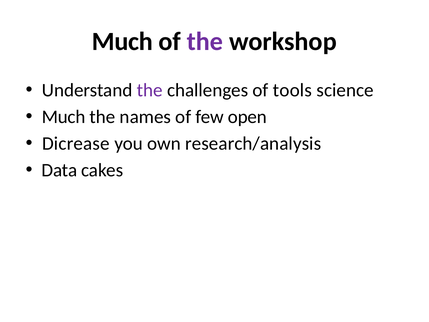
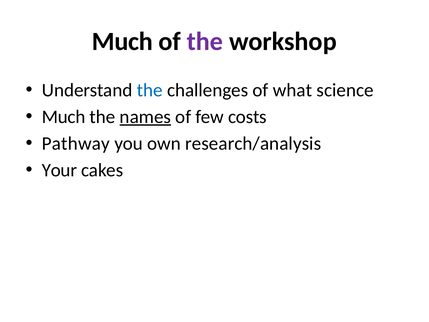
the colour: purple -> blue (150, 90)
tools: tools -> what (292, 90)
names underline: none -> present (145, 117)
open: open -> costs (247, 117)
Dicrease: Dicrease -> Pathway (76, 143)
Data: Data -> Your (59, 170)
